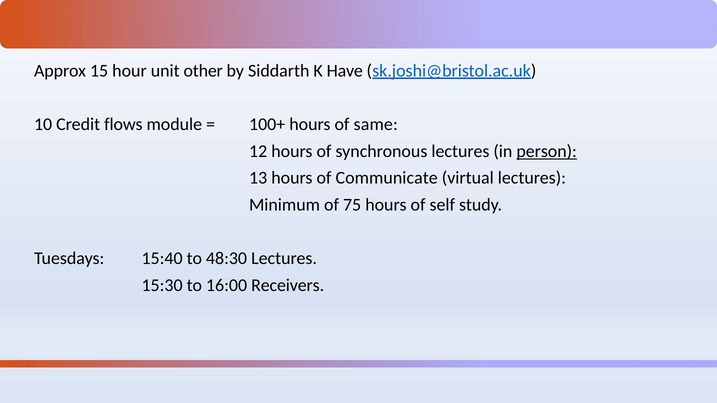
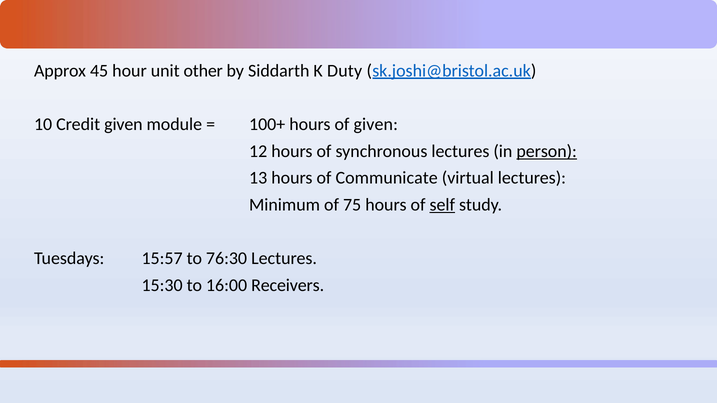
15: 15 -> 45 (99, 71)
Have: Have -> Duty (345, 71)
Credit flows: flows -> given (123, 124)
of same: same -> given (376, 124)
self underline: none -> present (442, 205)
15:40: 15:40 -> 15:57 (162, 259)
48:30: 48:30 -> 76:30 (227, 259)
